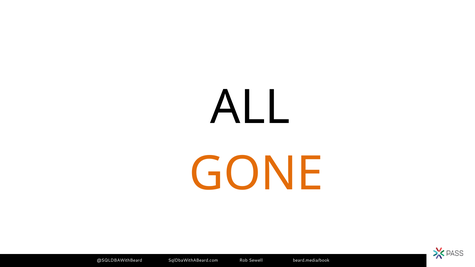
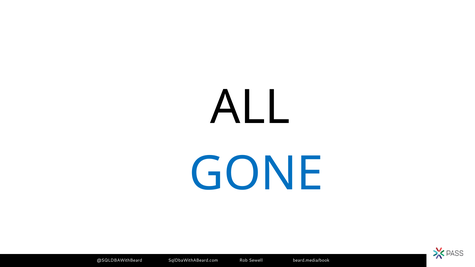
GONE colour: orange -> blue (256, 174)
